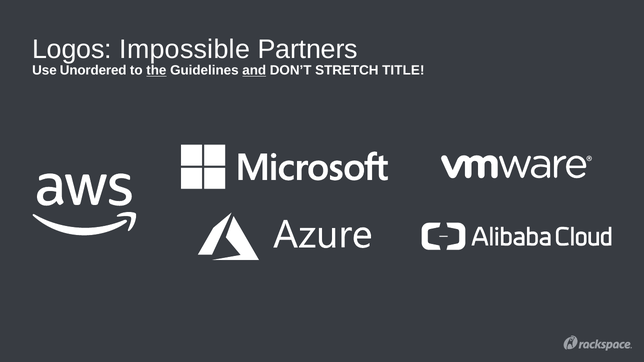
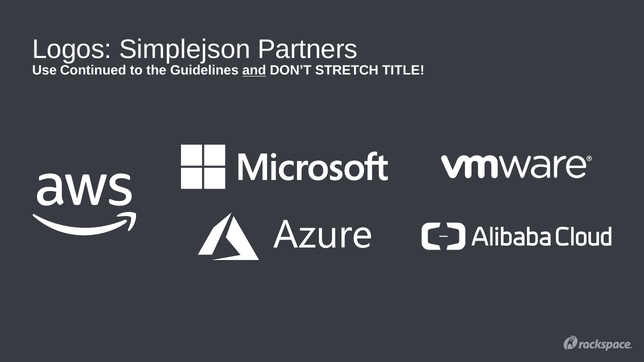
Impossible: Impossible -> Simplejson (185, 49)
Unordered: Unordered -> Continued (93, 71)
the underline: present -> none (156, 71)
